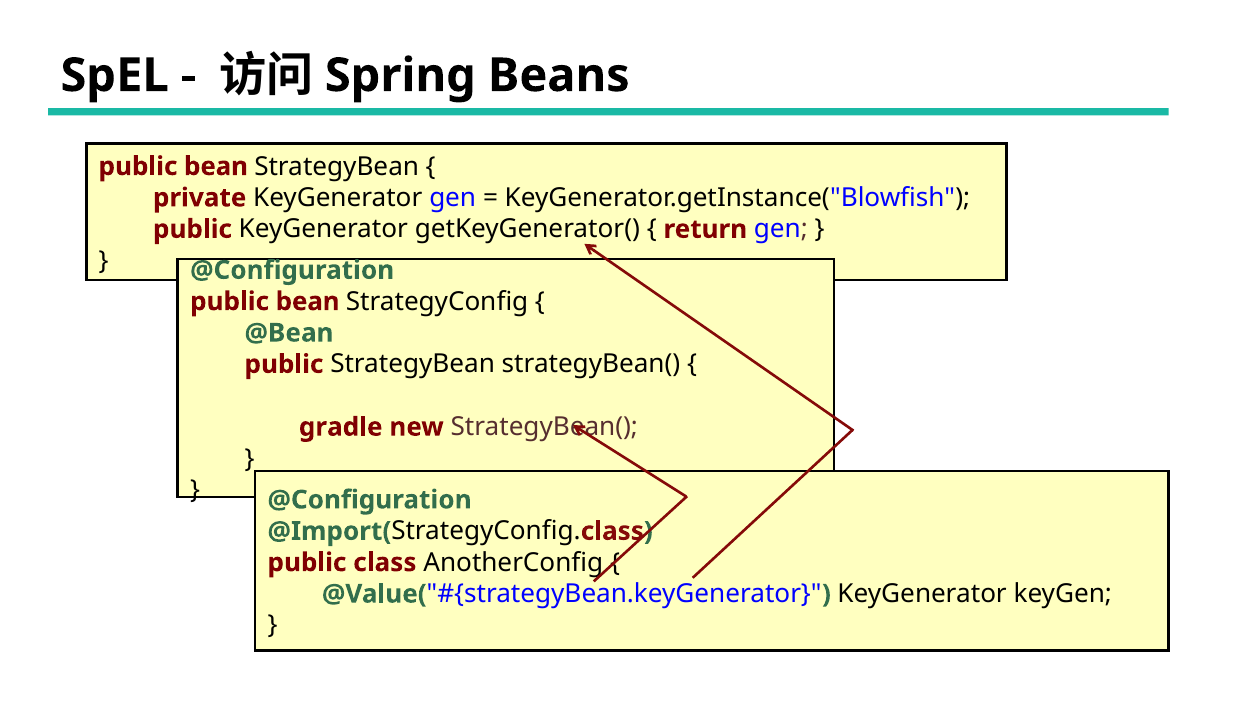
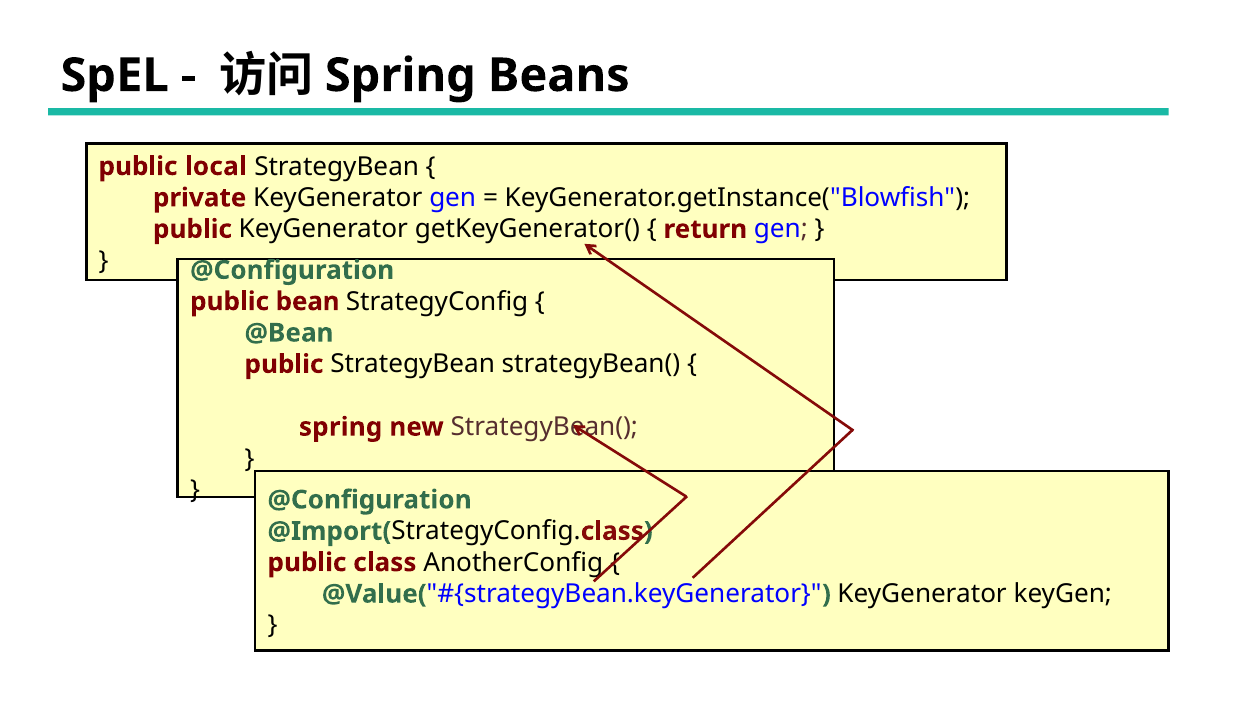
bean: bean -> local (216, 166)
gradle: gradle -> spring (341, 427)
